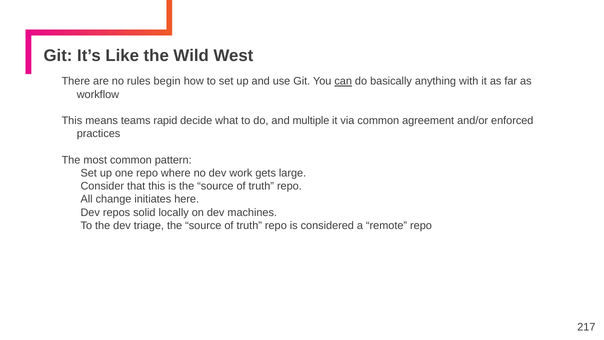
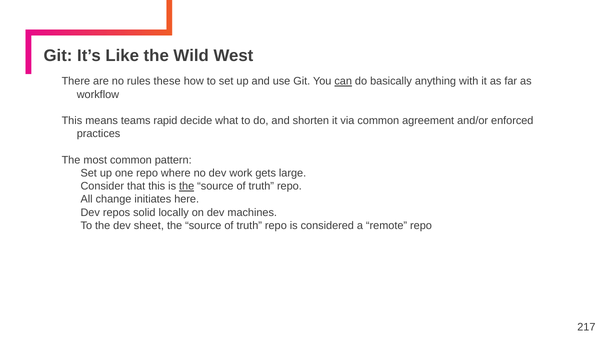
begin: begin -> these (167, 81)
multiple: multiple -> shorten (311, 121)
the underline: none -> present (187, 186)
triage: triage -> sheet (149, 225)
